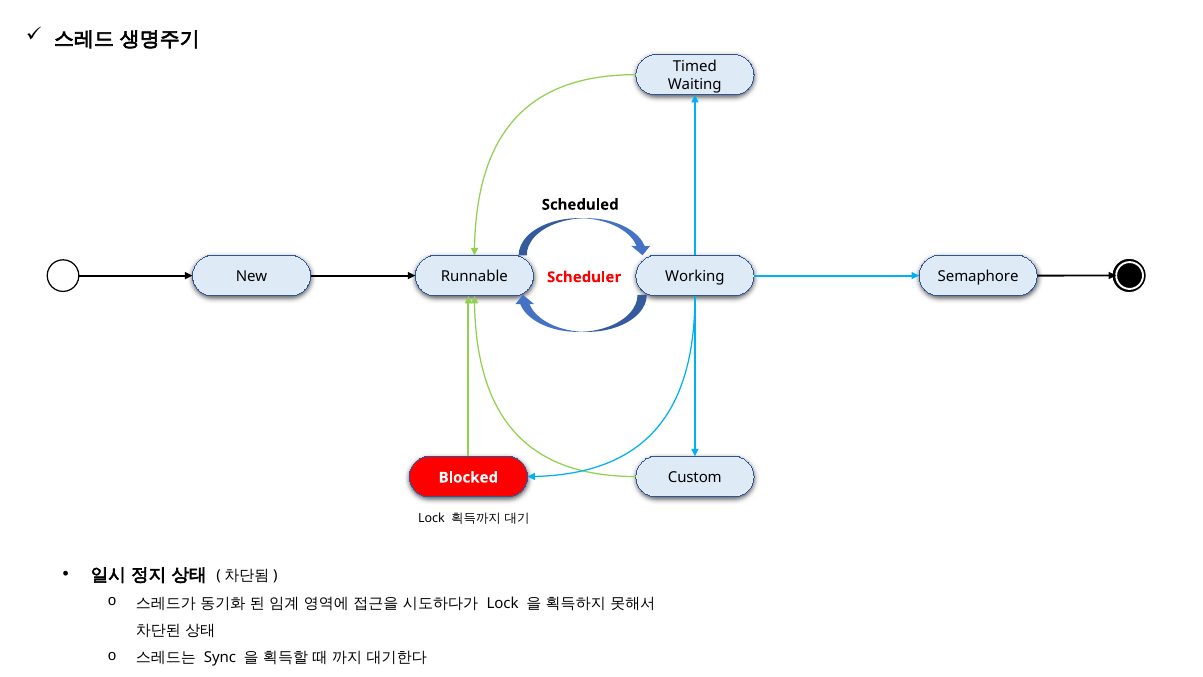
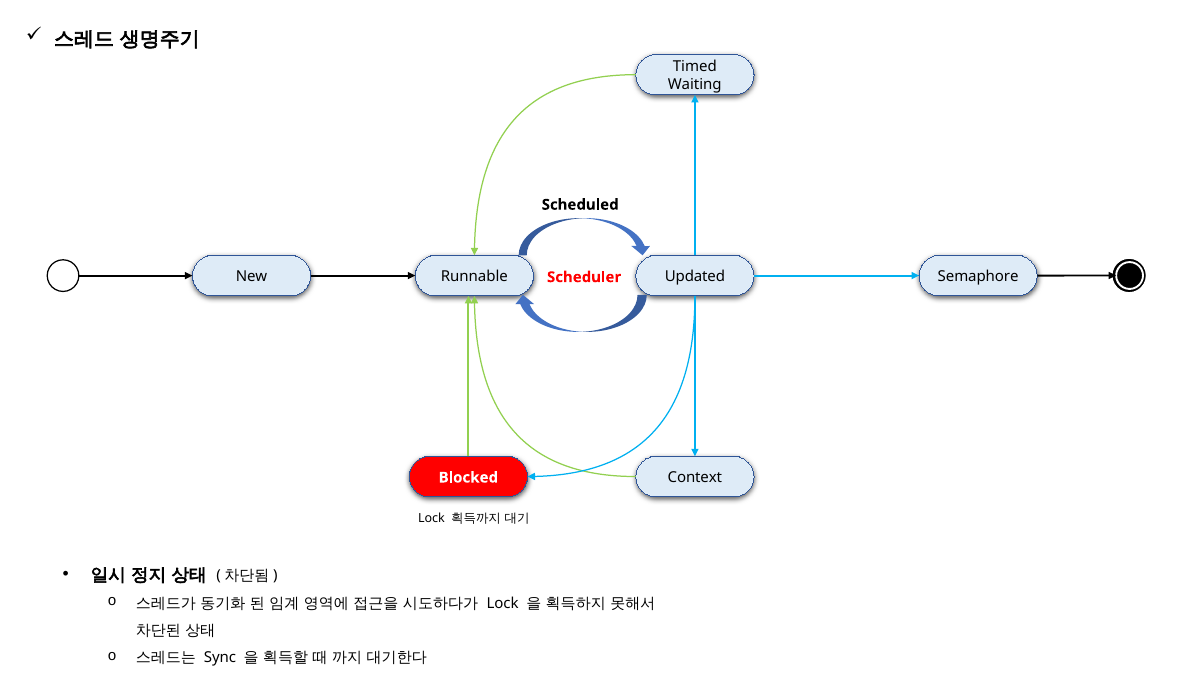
Working: Working -> Updated (695, 276)
Custom: Custom -> Context (695, 477)
